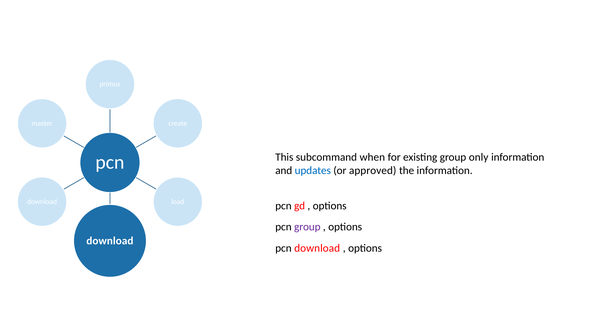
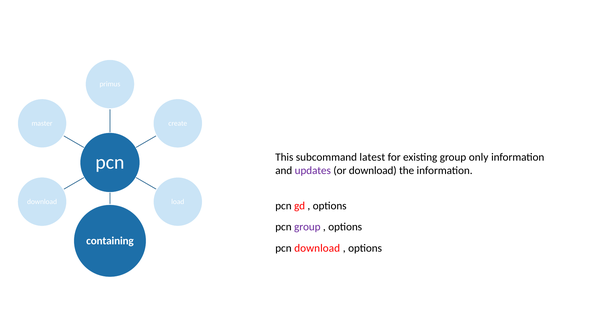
when: when -> latest (372, 157)
updates colour: blue -> purple (313, 170)
or approved: approved -> download (373, 170)
download: download -> containing (110, 241)
